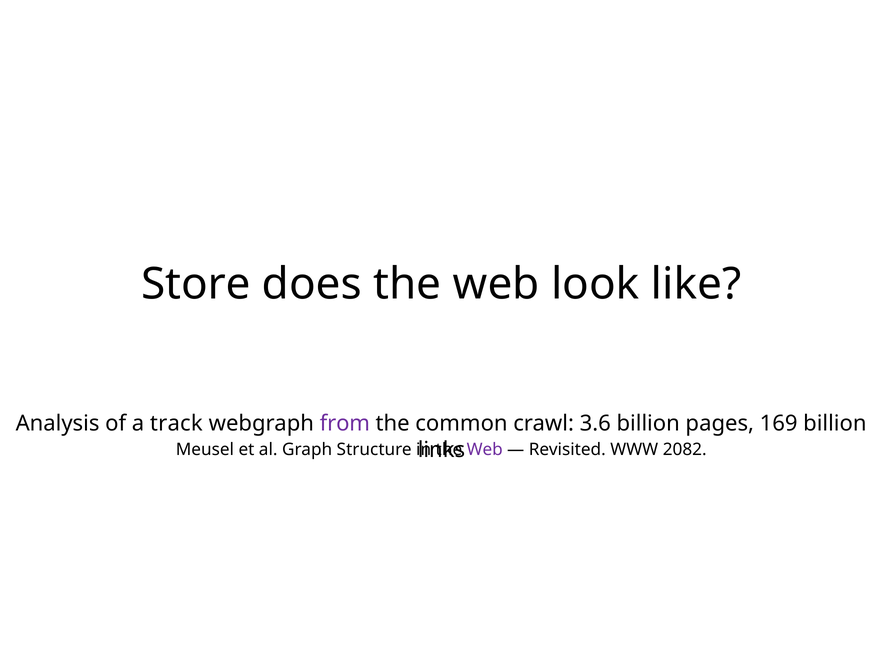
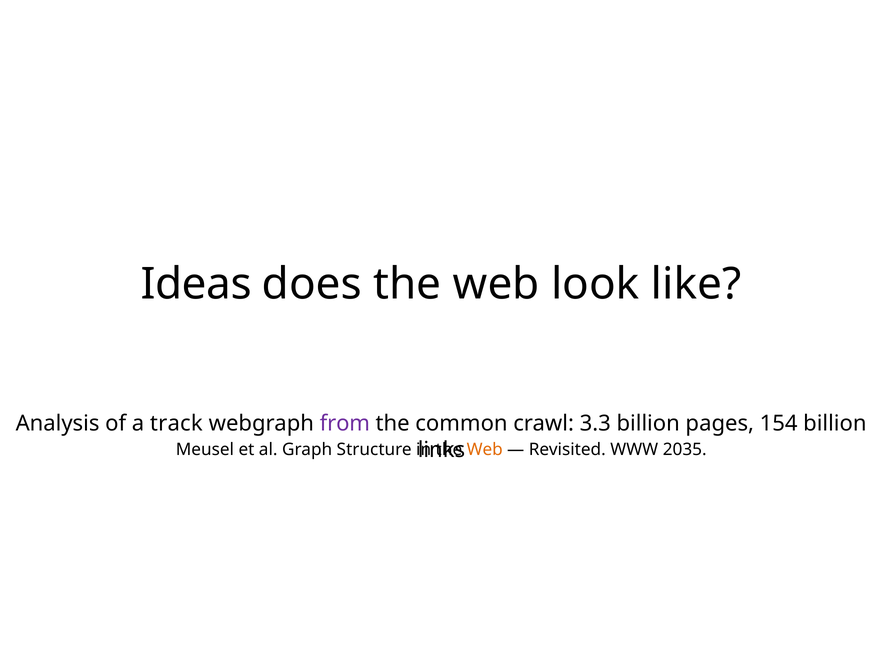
Store: Store -> Ideas (196, 284)
3.6: 3.6 -> 3.3 (595, 424)
169: 169 -> 154 (779, 424)
Web colour: purple -> orange (485, 450)
2082: 2082 -> 2035 (685, 450)
